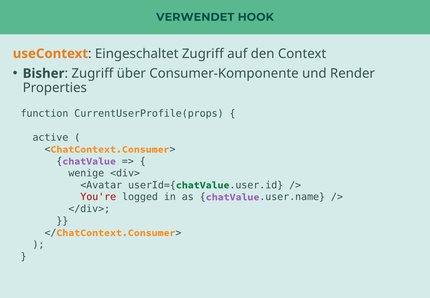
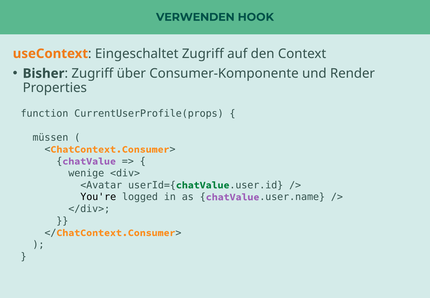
VERWENDET: VERWENDET -> VERWENDEN (195, 17)
active: active -> müssen (50, 137)
You're colour: red -> black (98, 197)
